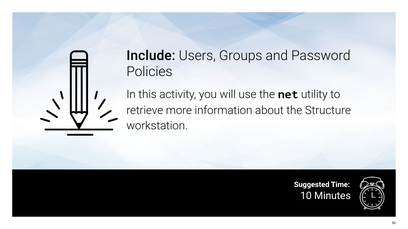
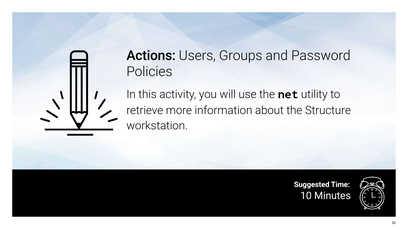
Include: Include -> Actions (151, 56)
